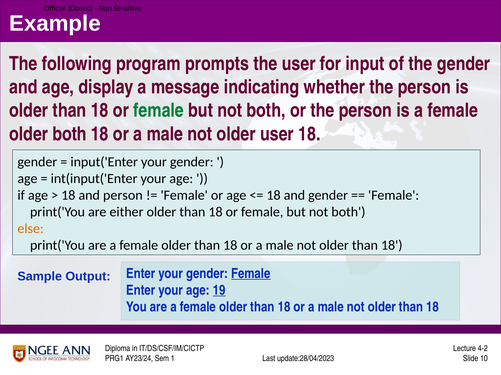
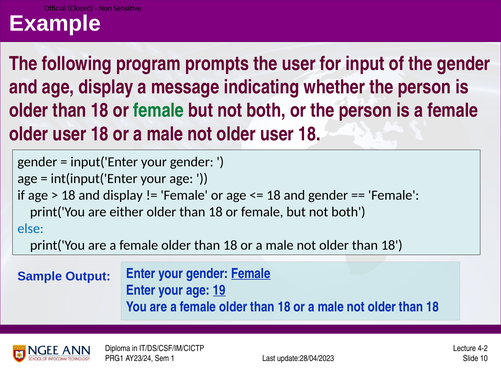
both: both -> user (69, 134)
and person: person -> display (123, 195)
else colour: orange -> blue (31, 229)
